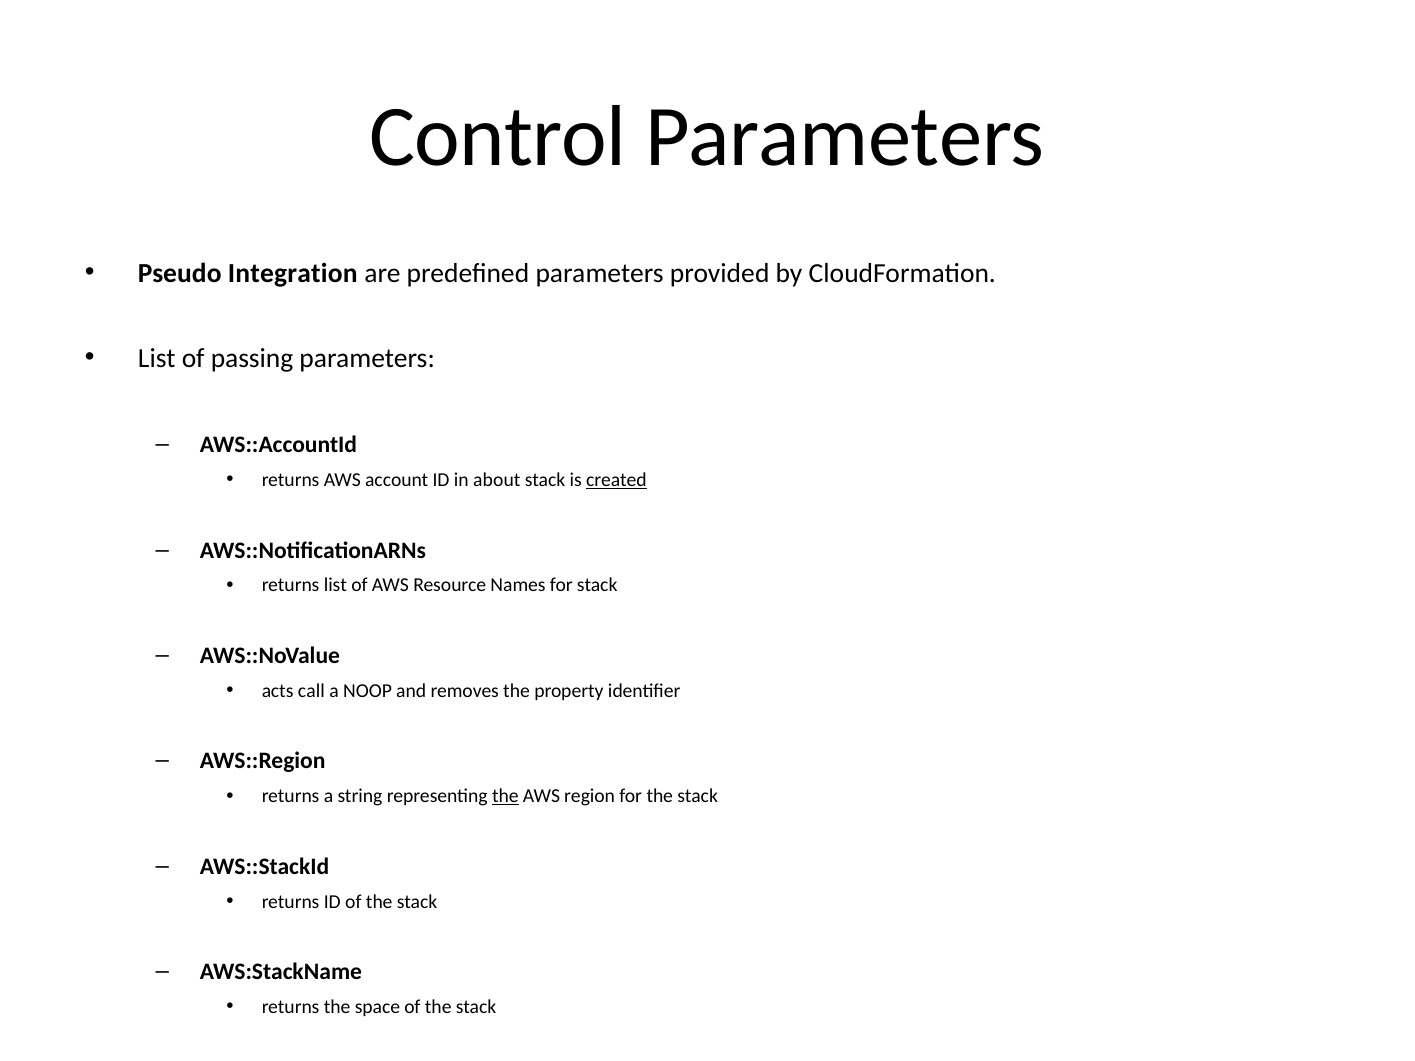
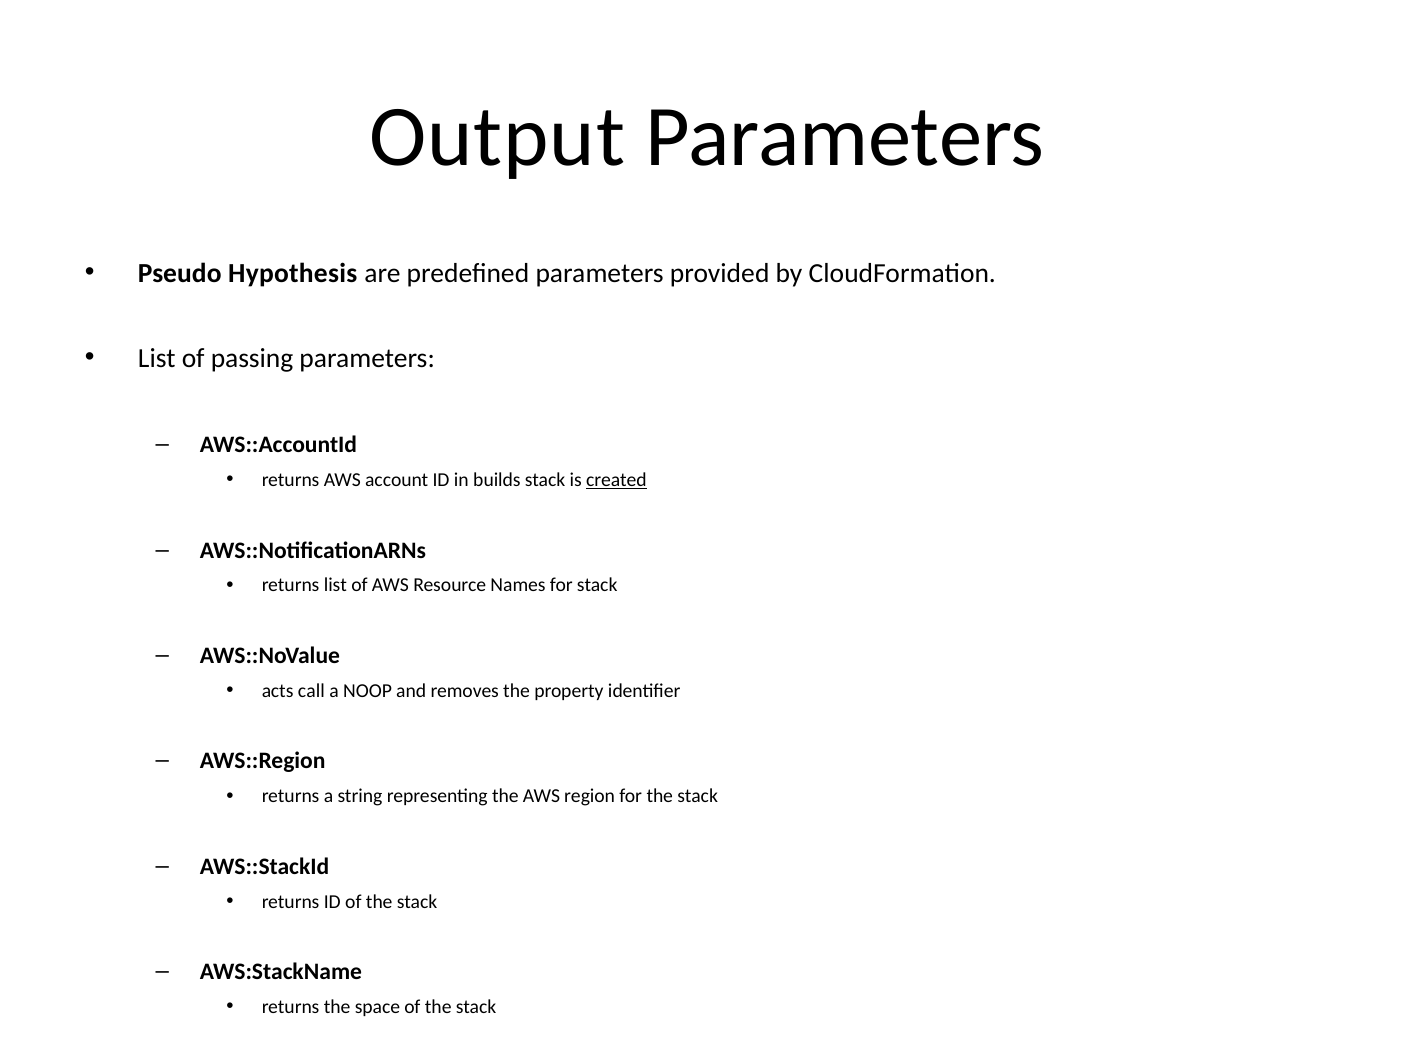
Control: Control -> Output (497, 137)
Integration: Integration -> Hypothesis (293, 273)
about: about -> builds (497, 480)
the underline: present -> none (505, 796)
